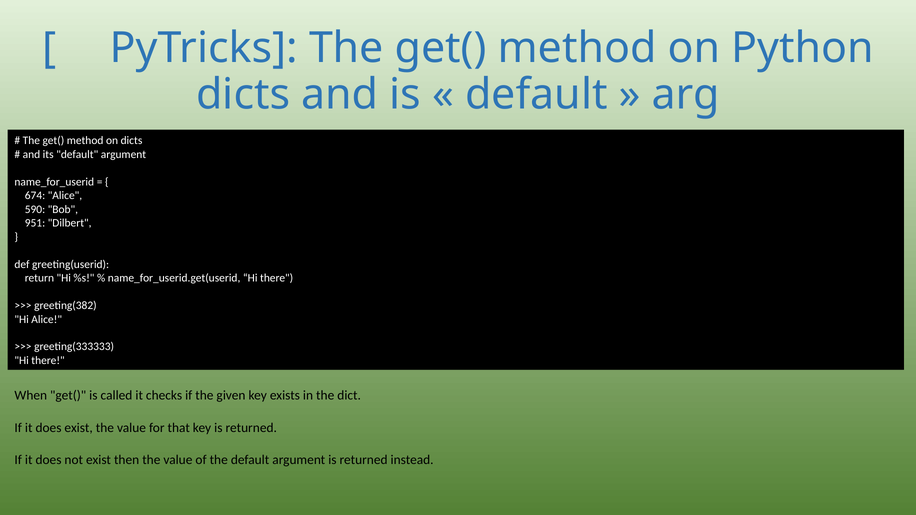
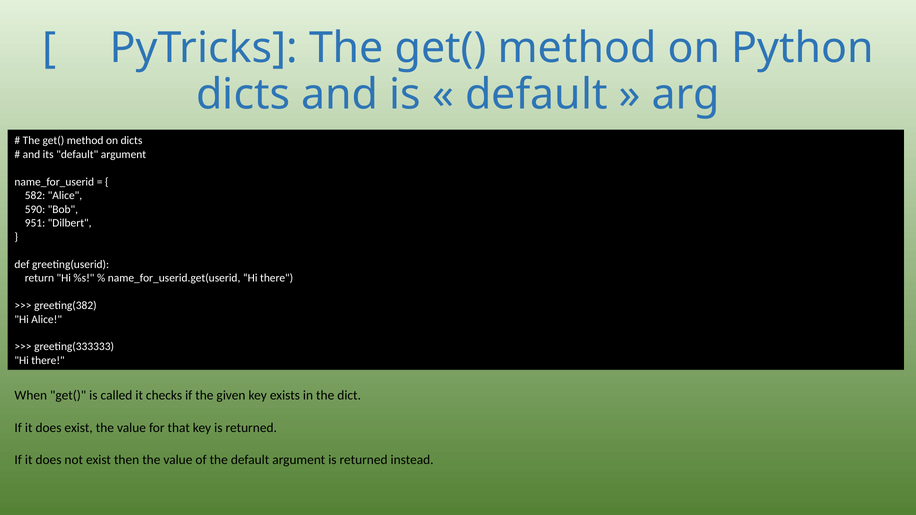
674: 674 -> 582 (35, 196)
